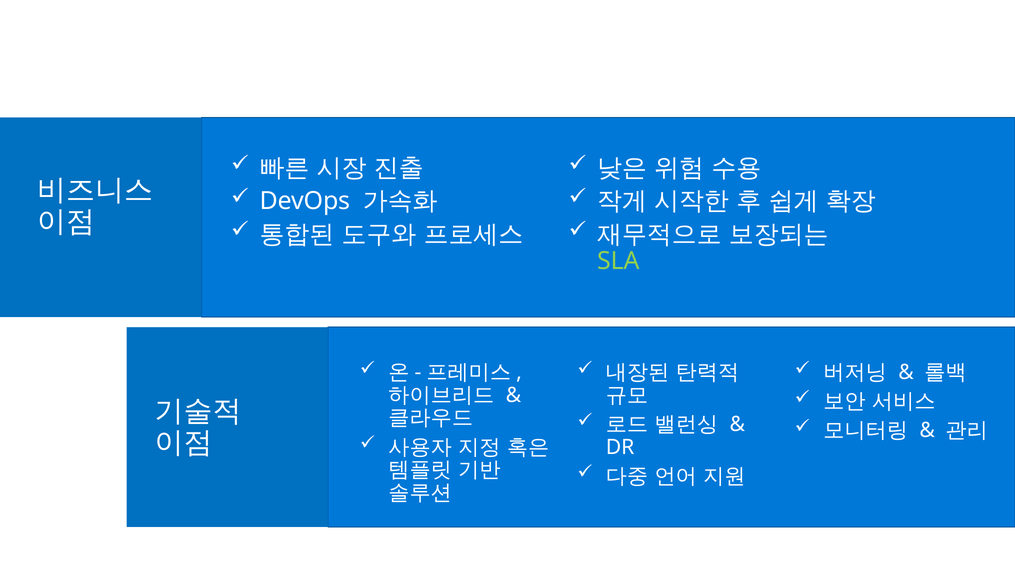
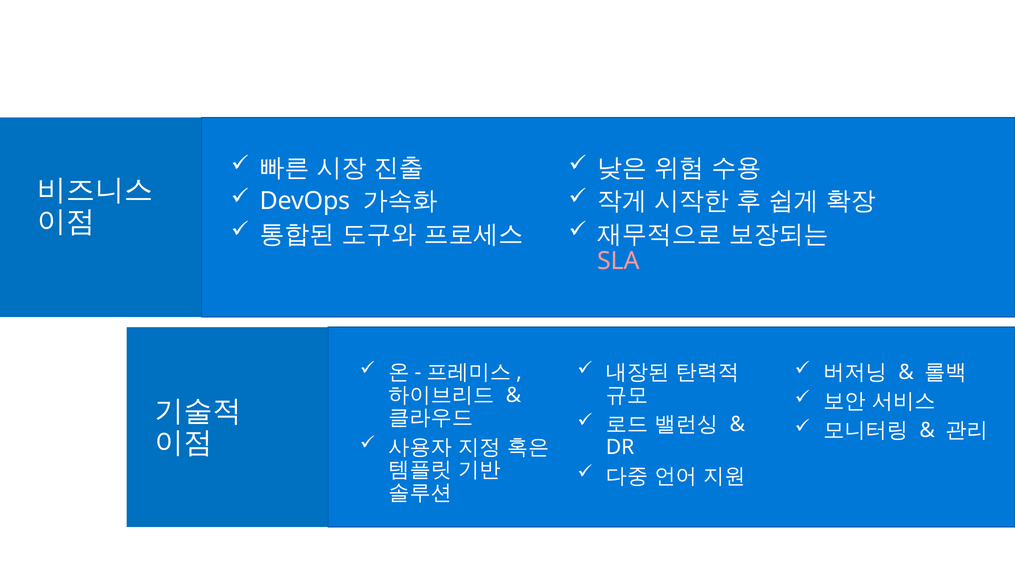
SLA colour: light green -> pink (618, 261)
